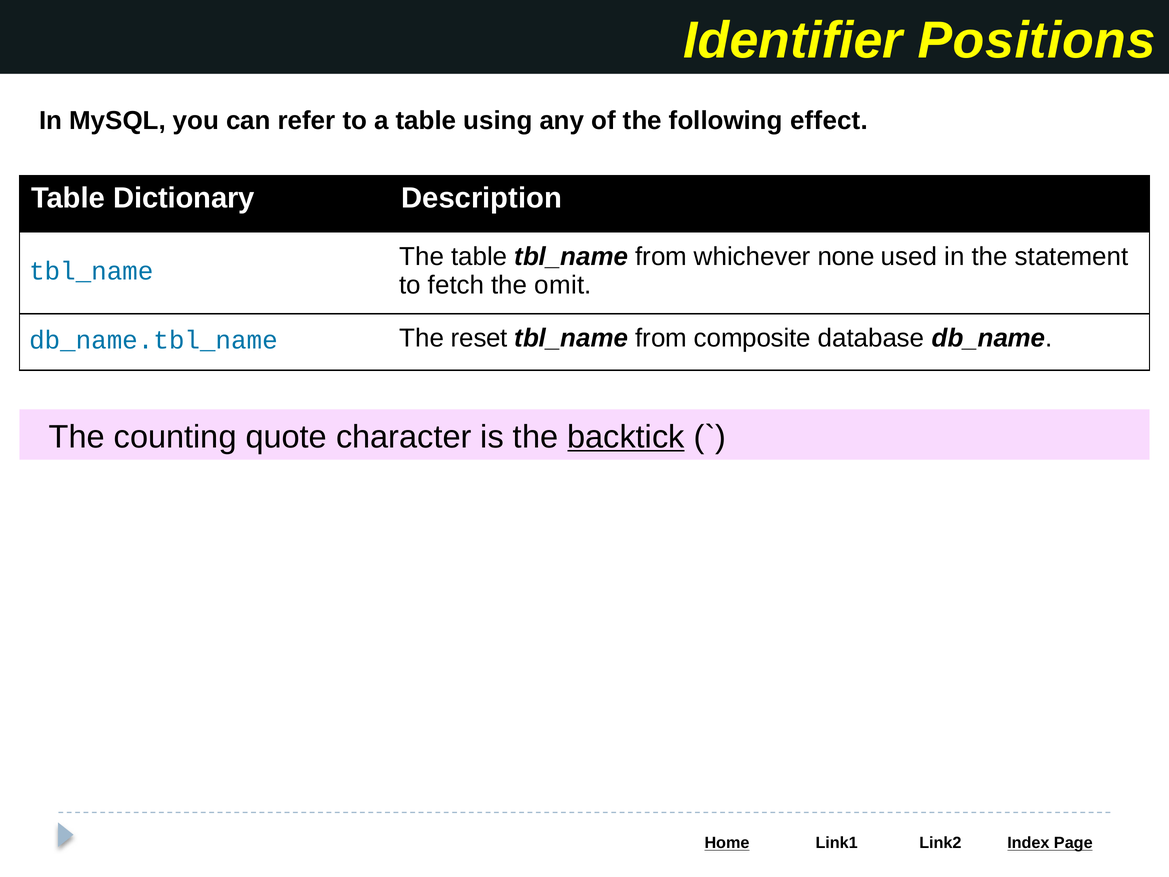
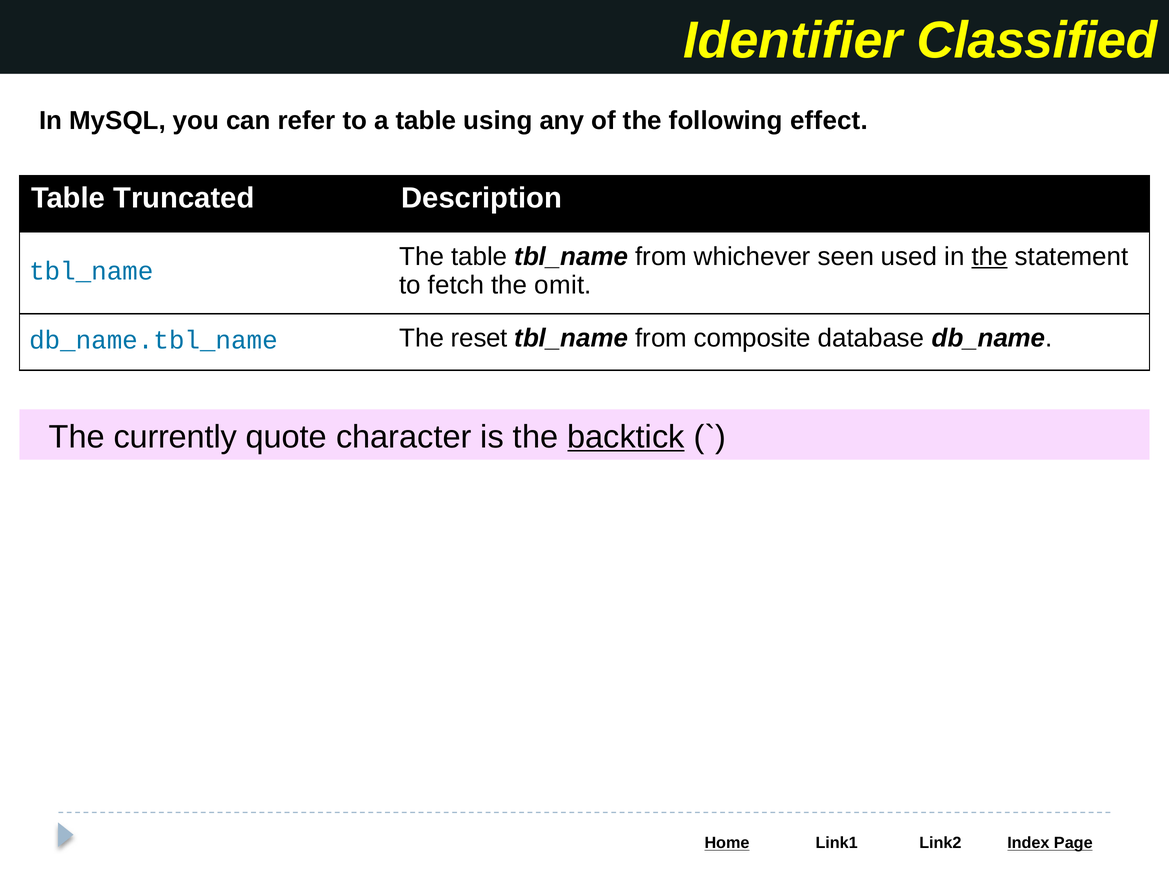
Positions: Positions -> Classified (1037, 41)
Dictionary: Dictionary -> Truncated (184, 198)
none: none -> seen (846, 256)
the underline: none -> present (990, 256)
counting: counting -> currently (175, 437)
